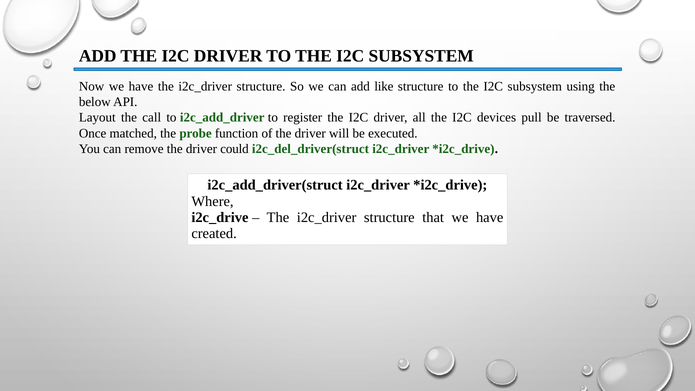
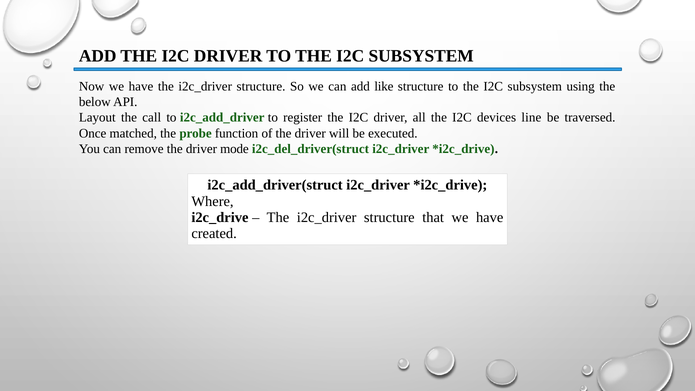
pull: pull -> line (531, 118)
could: could -> mode (234, 149)
